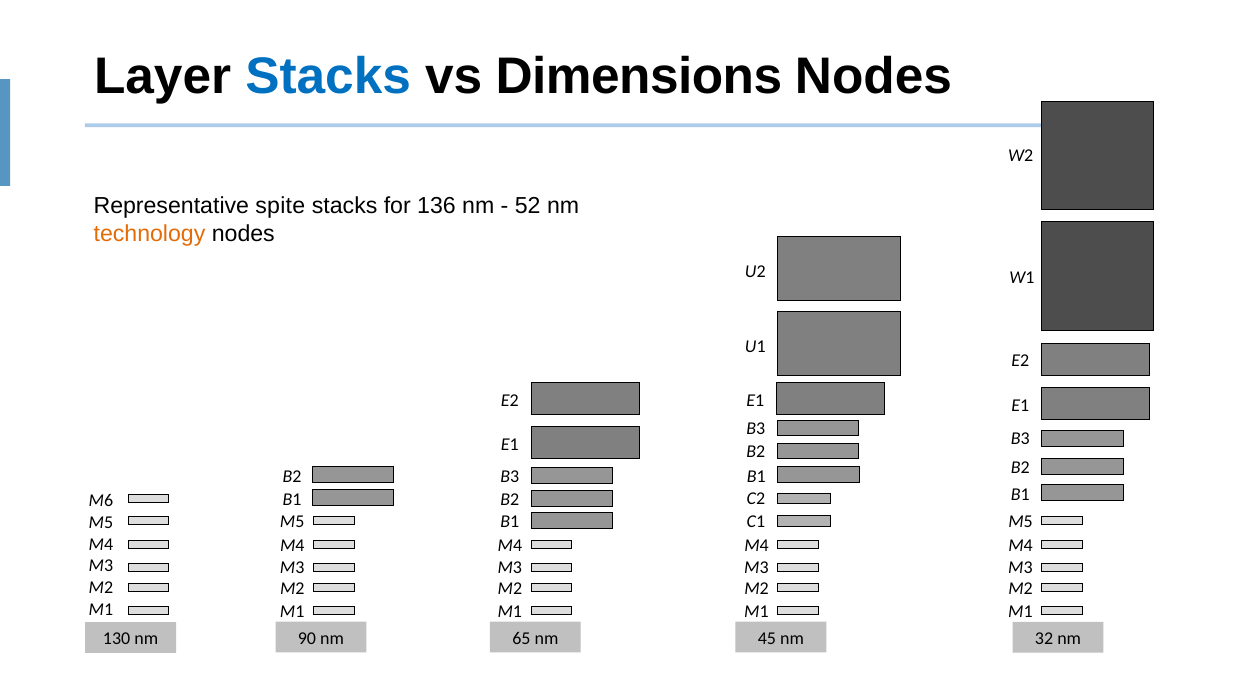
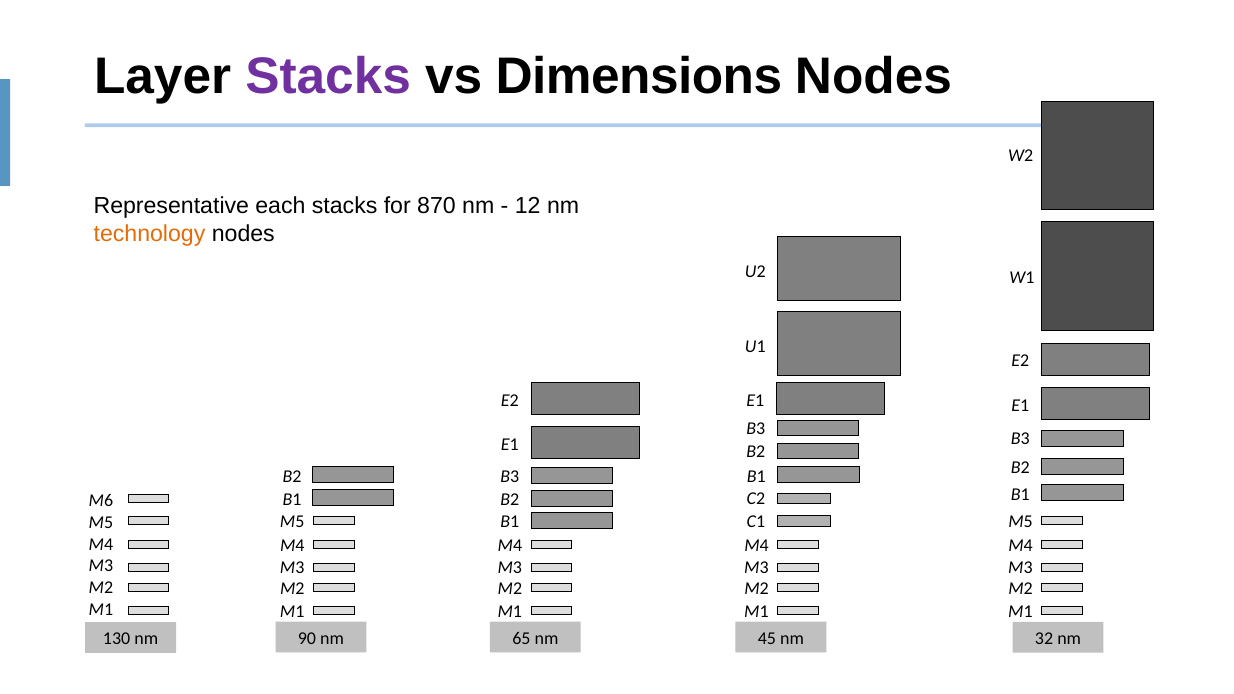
Stacks colour: blue -> purple (328, 77)
spite: spite -> each (280, 206)
136: 136 -> 870 (436, 206)
52: 52 -> 12 (528, 206)
